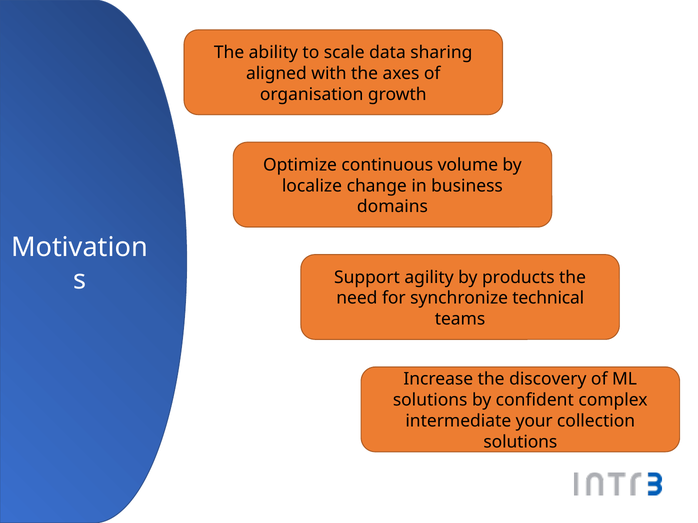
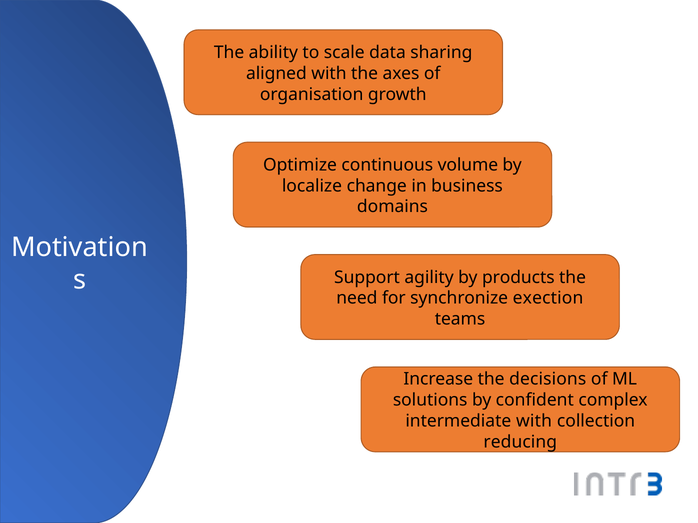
technical: technical -> exection (548, 298)
discovery: discovery -> decisions (548, 380)
your: your -> with (534, 421)
solutions: solutions -> reducing (520, 442)
